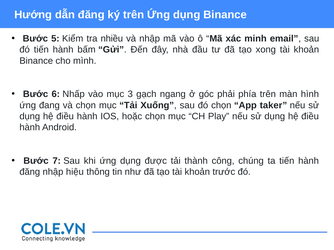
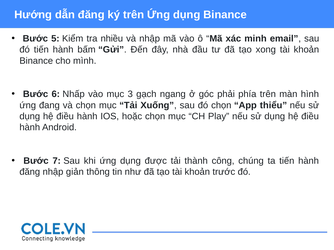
taker: taker -> thiểu (273, 105)
hiệu: hiệu -> giản (75, 172)
